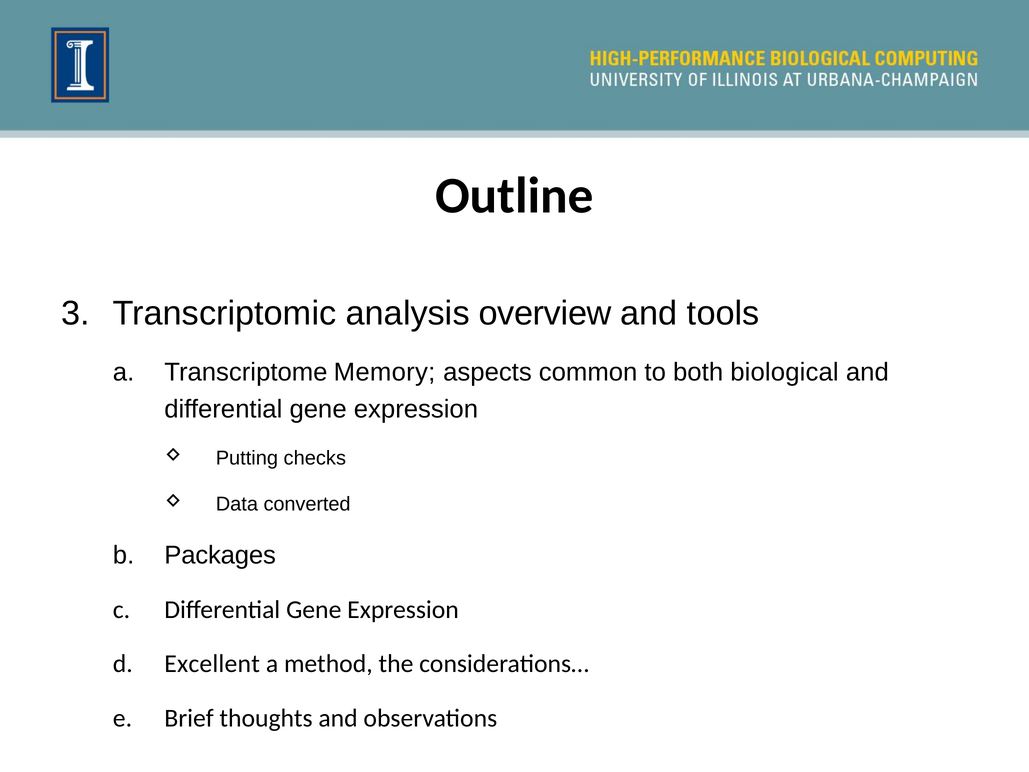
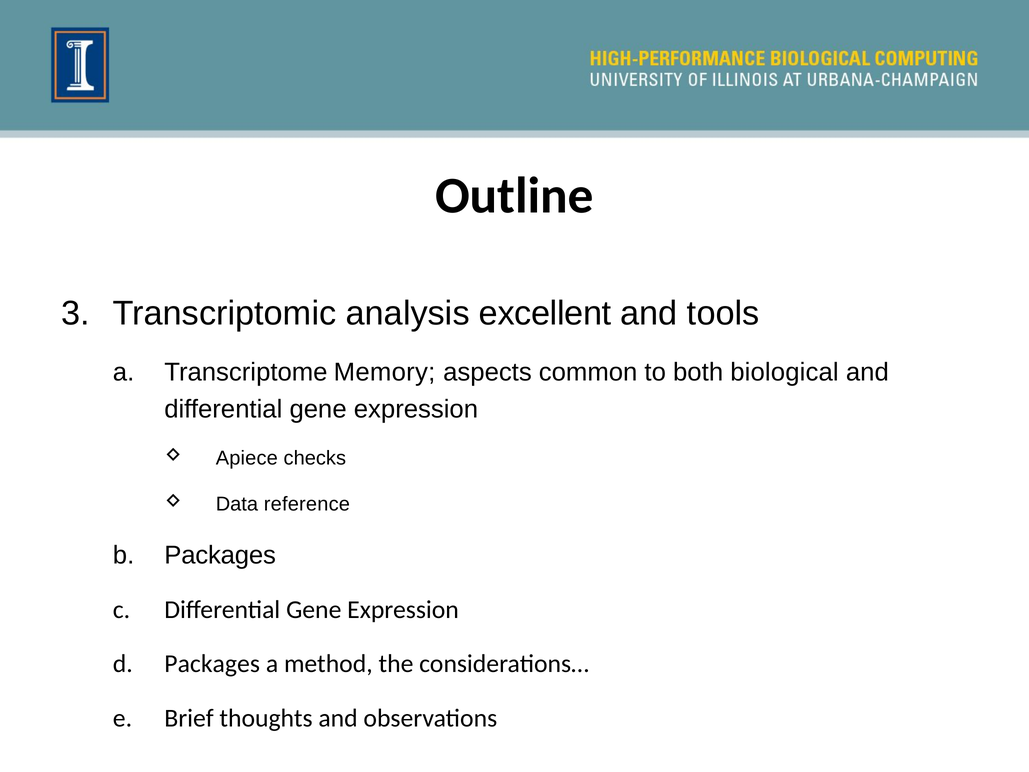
overview: overview -> excellent (545, 313)
Putting: Putting -> Apiece (247, 458)
converted: converted -> reference (307, 504)
Excellent: Excellent -> Packages (212, 664)
